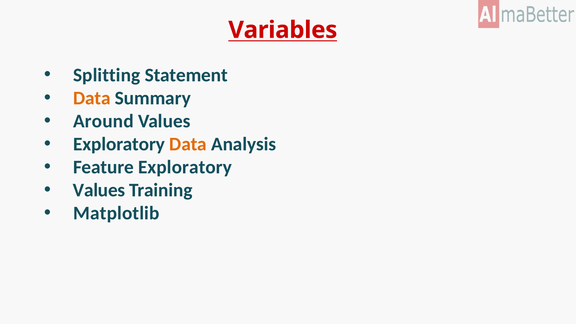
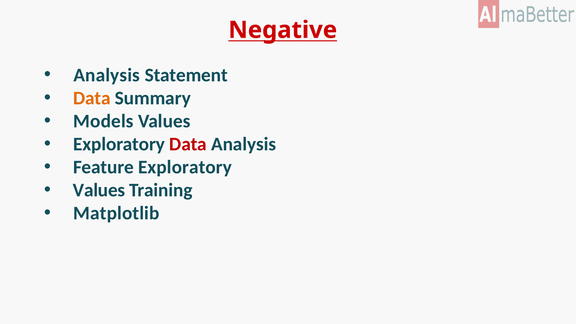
Variables: Variables -> Negative (283, 30)
Splitting: Splitting -> Analysis (107, 75)
Around: Around -> Models (103, 121)
Data colour: orange -> red (188, 144)
